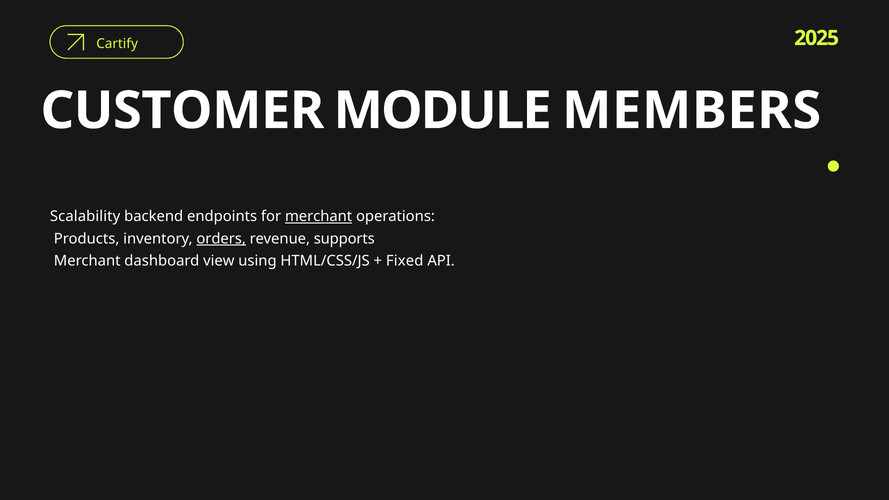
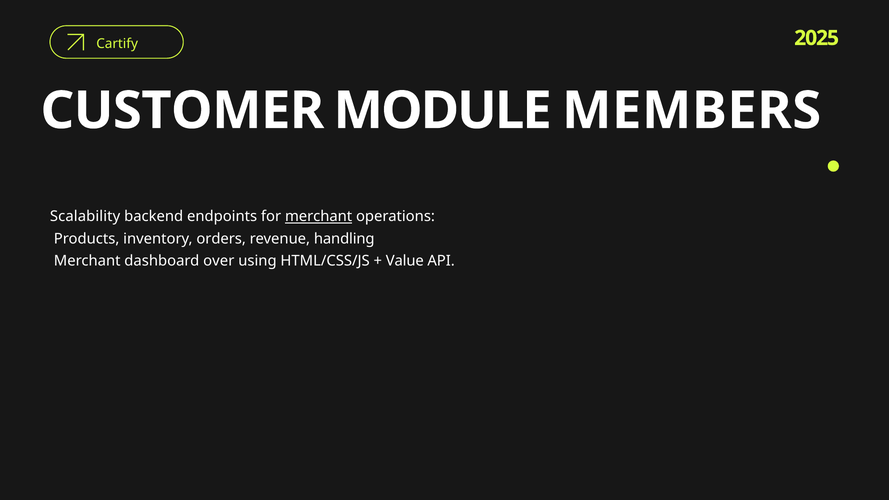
orders underline: present -> none (221, 239)
supports: supports -> handling (344, 239)
view: view -> over (219, 261)
Fixed: Fixed -> Value (405, 261)
